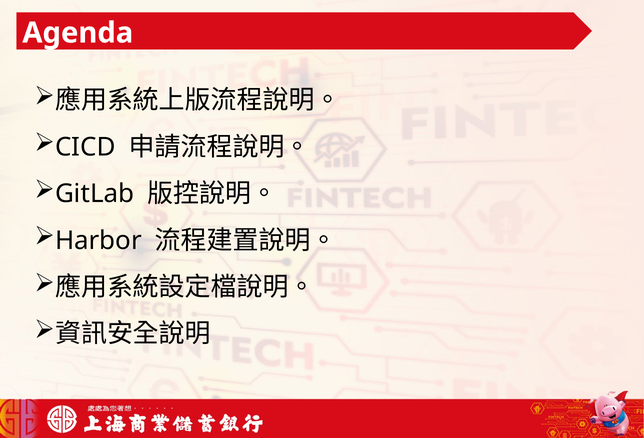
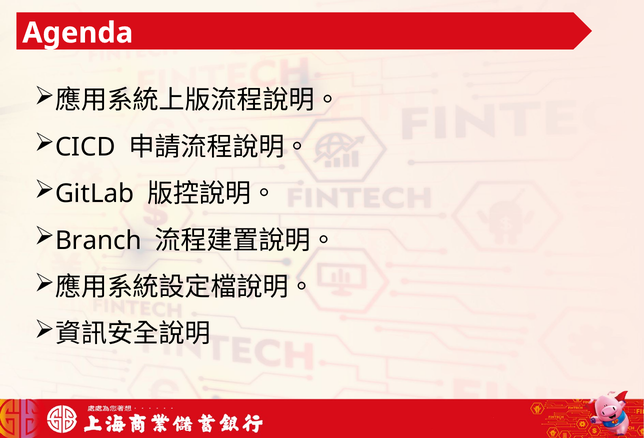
Harbor: Harbor -> Branch (98, 241)
